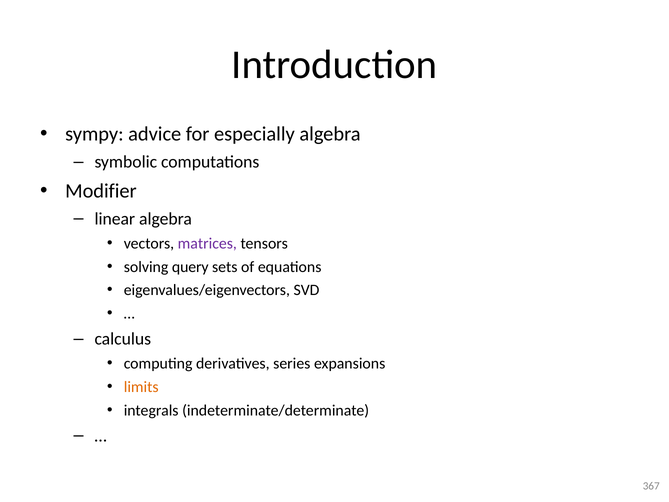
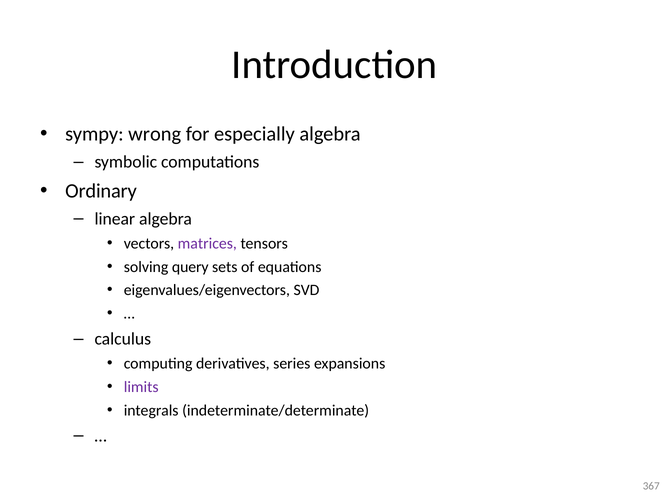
advice: advice -> wrong (155, 134)
Modifier: Modifier -> Ordinary (101, 191)
limits colour: orange -> purple (141, 387)
